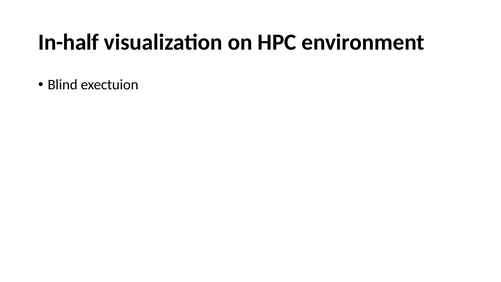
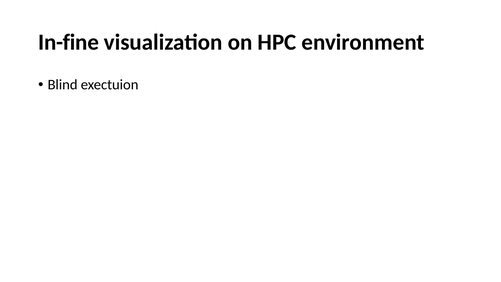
In-half: In-half -> In-fine (69, 42)
